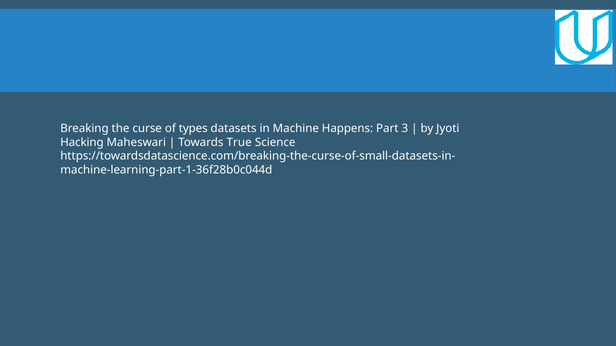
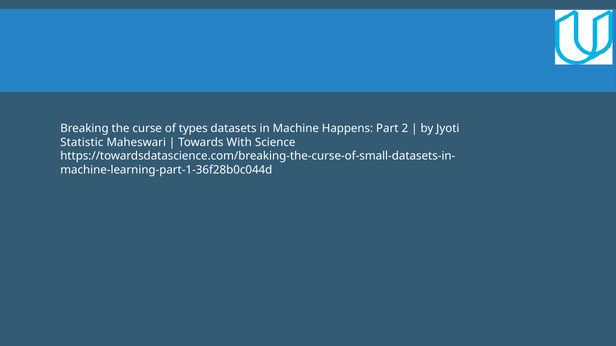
3: 3 -> 2 (405, 129)
Hacking: Hacking -> Statistic (82, 143)
True: True -> With (239, 143)
